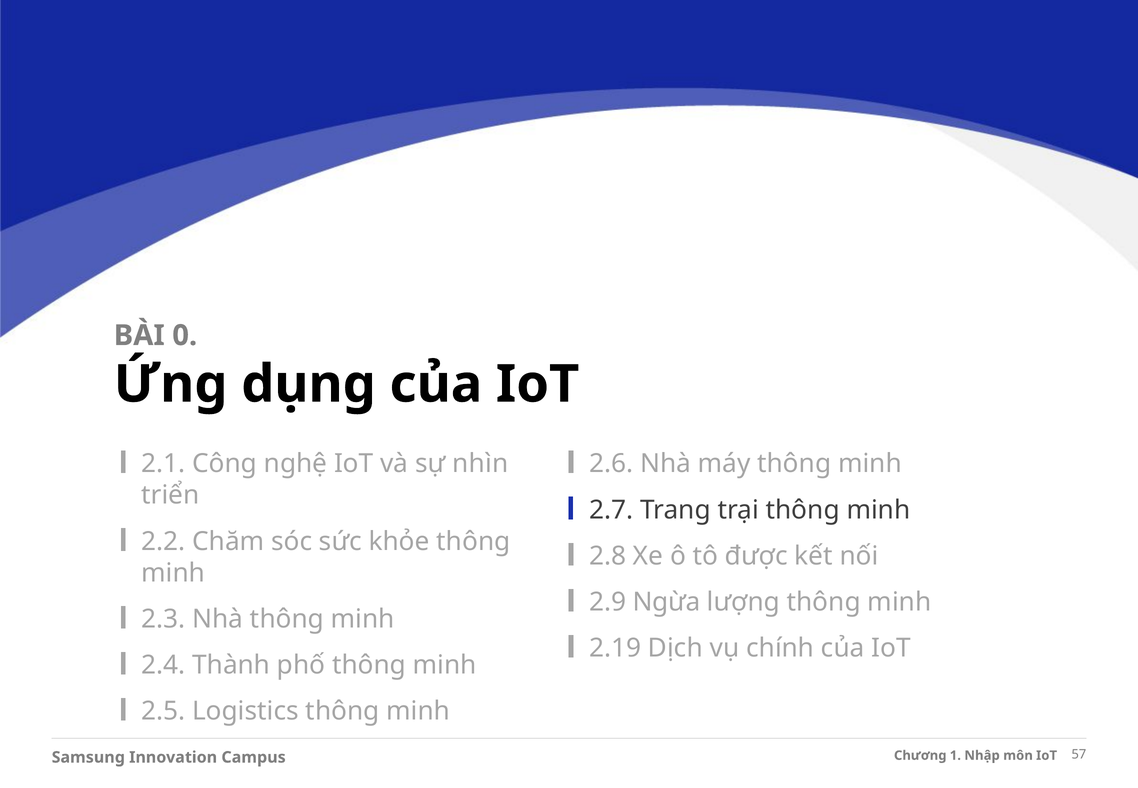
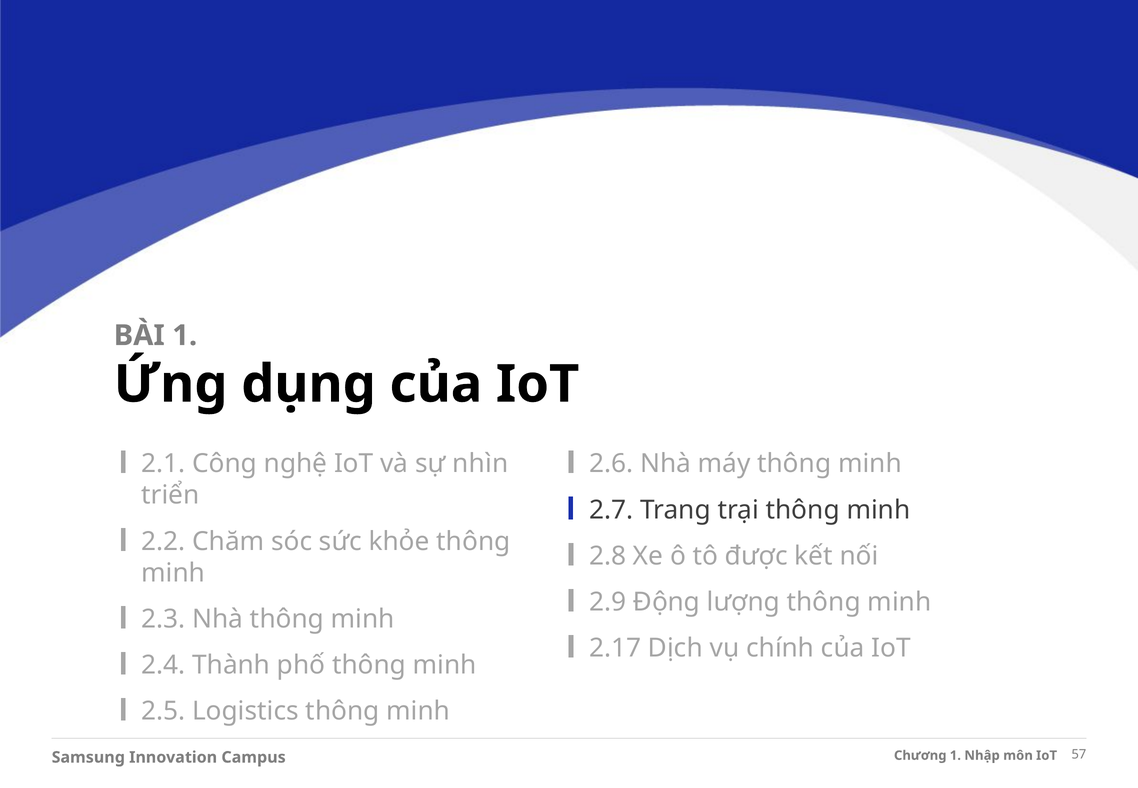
BÀI 0: 0 -> 1 (185, 336)
Ngừa: Ngừa -> Động (667, 602)
2.19: 2.19 -> 2.17 (615, 648)
